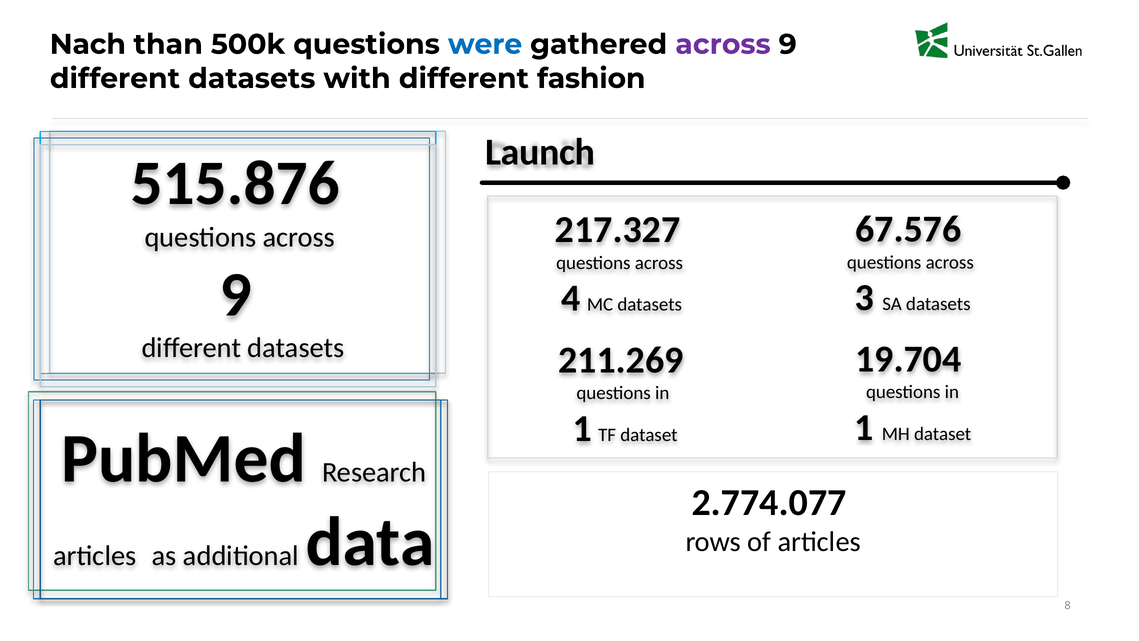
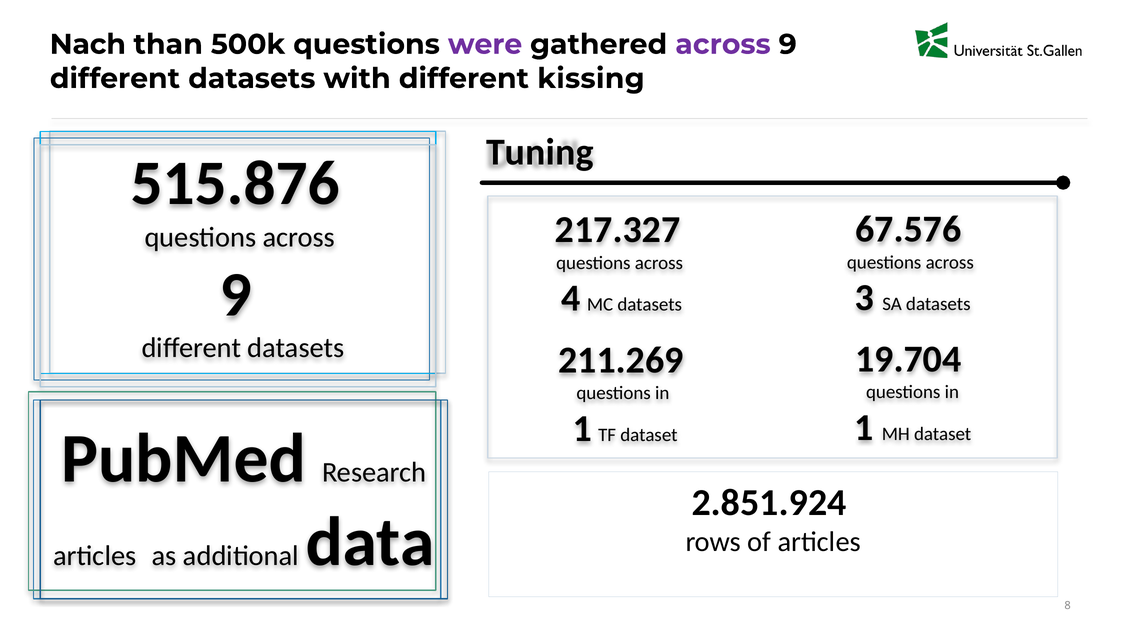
were colour: blue -> purple (485, 44)
fashion: fashion -> kissing (591, 79)
Launch: Launch -> Tuning (540, 152)
2.774.077: 2.774.077 -> 2.851.924 (769, 503)
